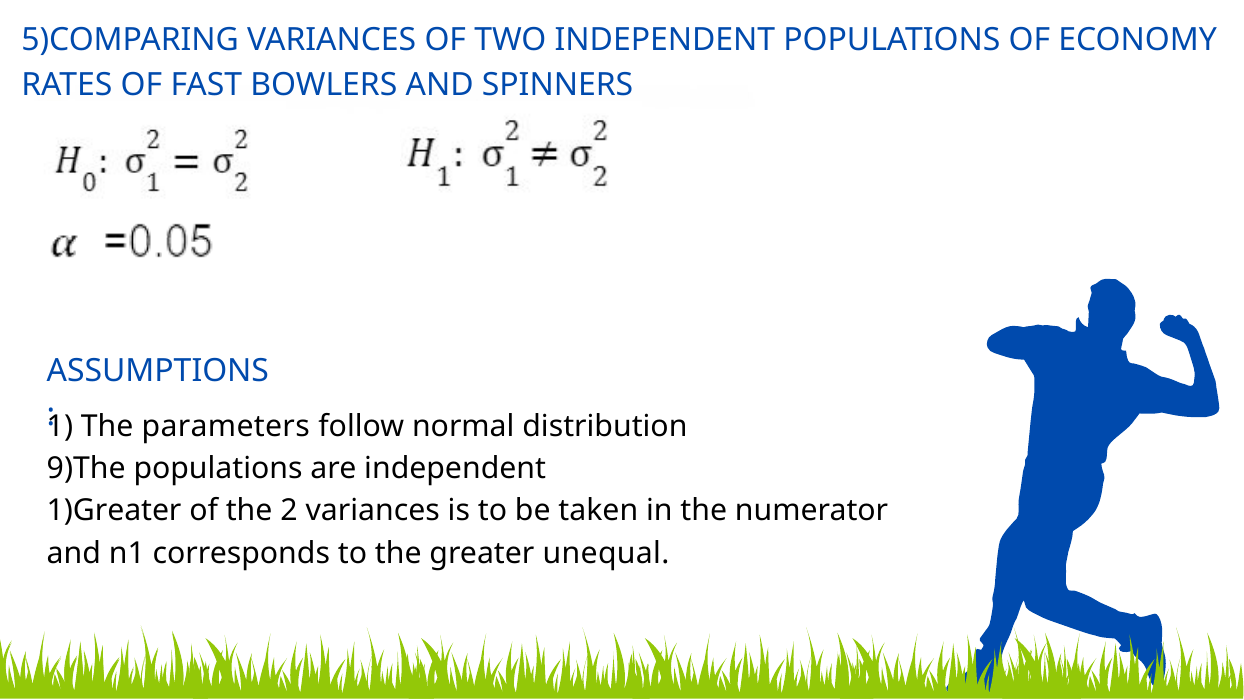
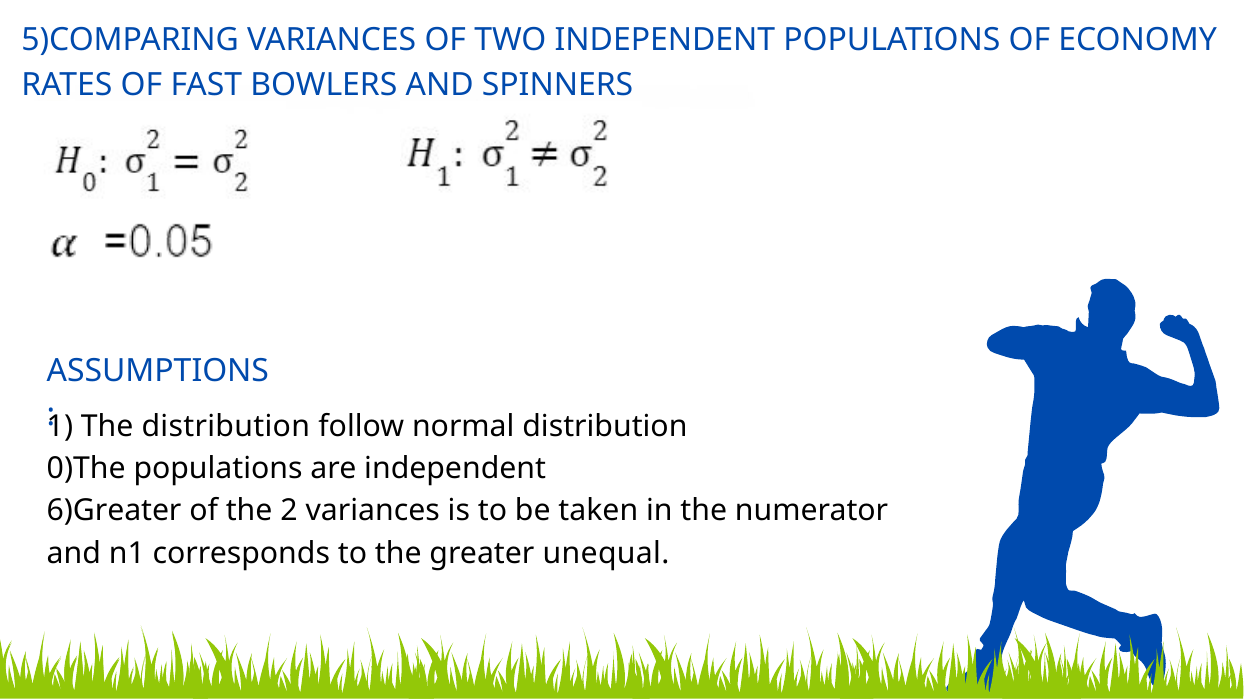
The parameters: parameters -> distribution (226, 426)
9)The: 9)The -> 0)The (86, 468)
1)Greater: 1)Greater -> 6)Greater (114, 511)
